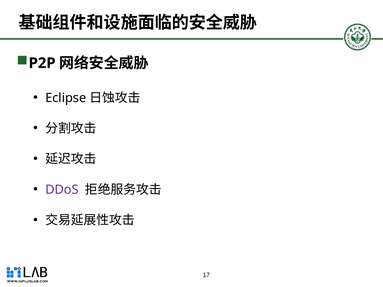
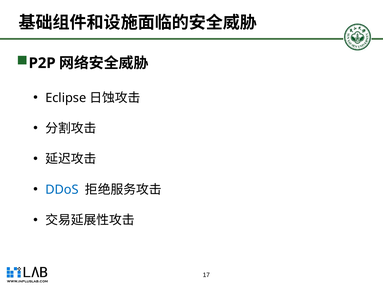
DDoS colour: purple -> blue (62, 190)
